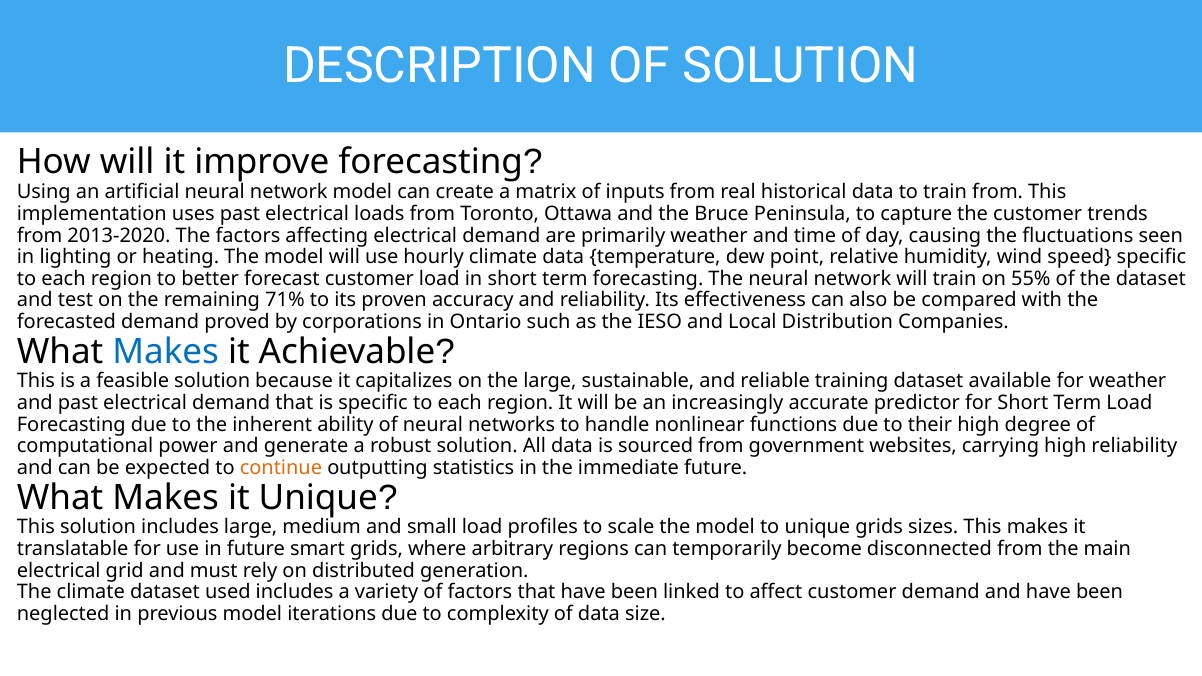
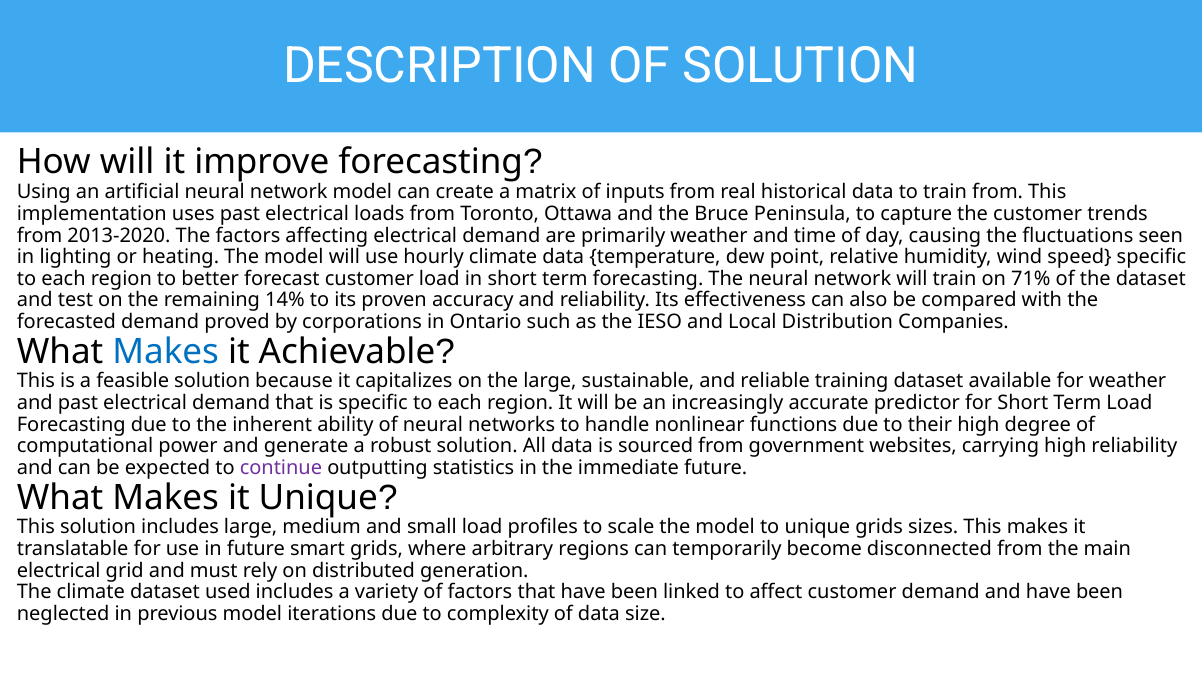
55%: 55% -> 71% (1031, 279)
71%: 71% -> 14% (285, 300)
continue colour: orange -> purple (281, 468)
